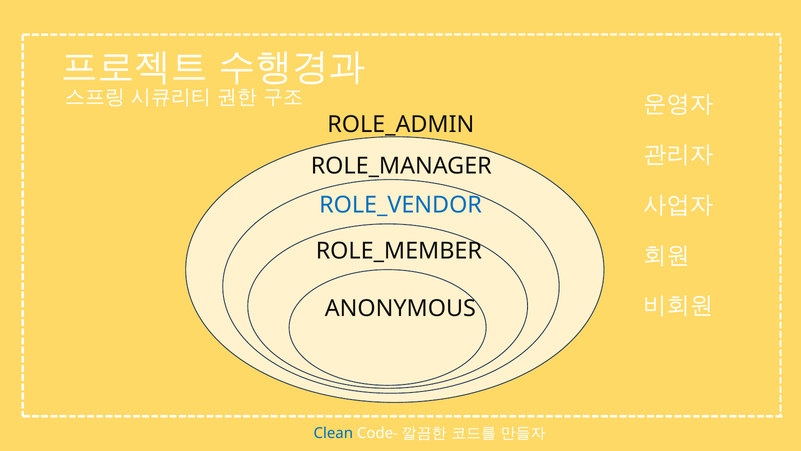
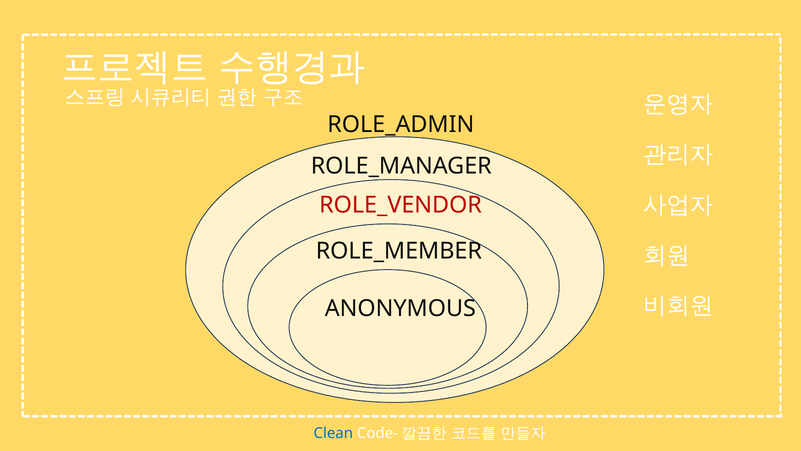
ROLE_VENDOR colour: blue -> red (401, 205)
